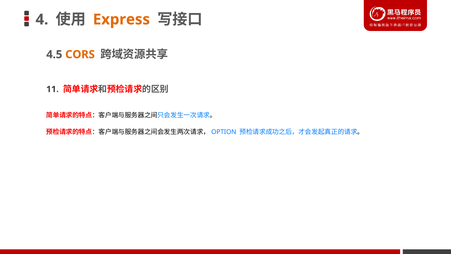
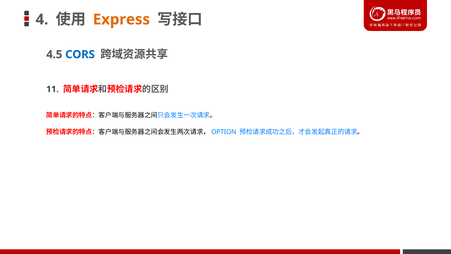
CORS colour: orange -> blue (80, 54)
